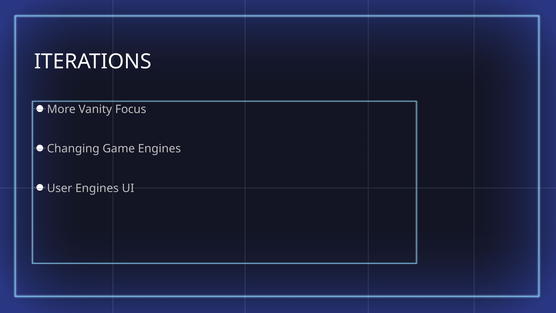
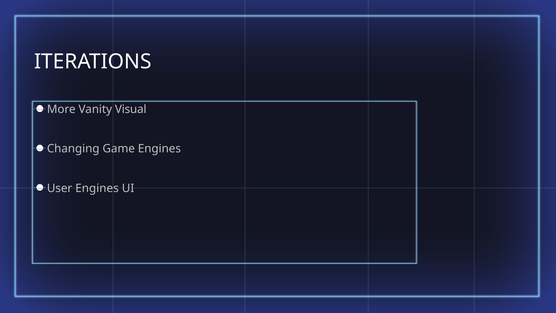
Focus: Focus -> Visual (131, 109)
